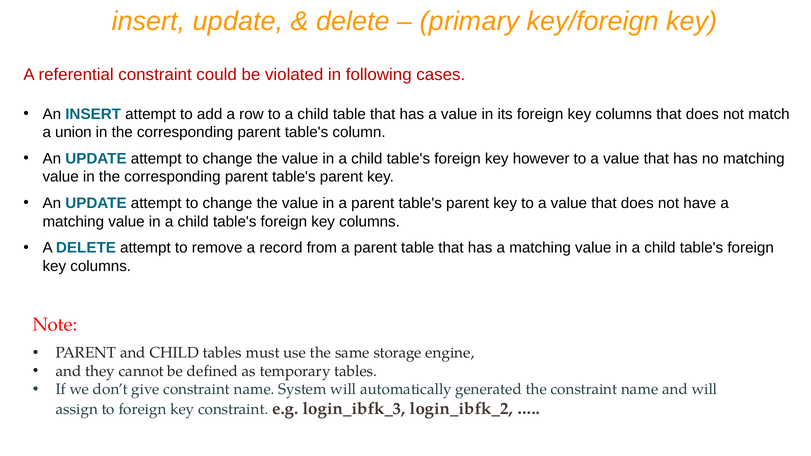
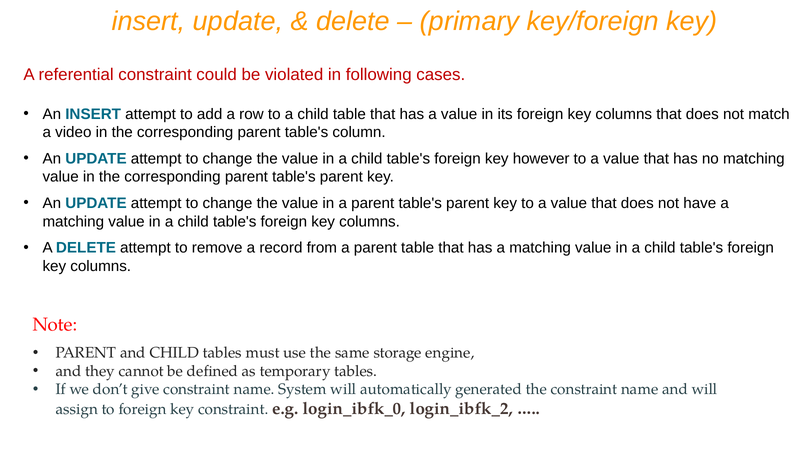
union: union -> video (73, 132)
login_ibfk_3: login_ibfk_3 -> login_ibfk_0 (354, 409)
